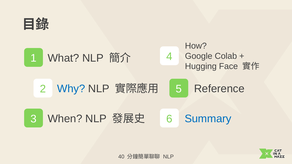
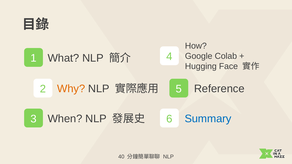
Why colour: blue -> orange (71, 89)
